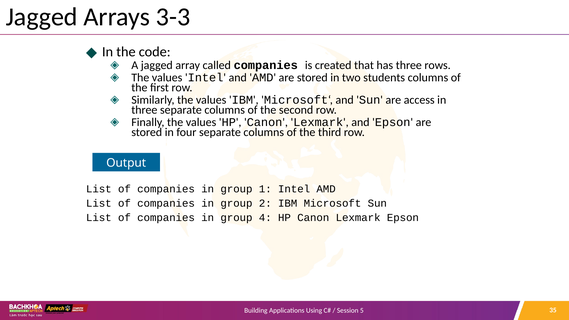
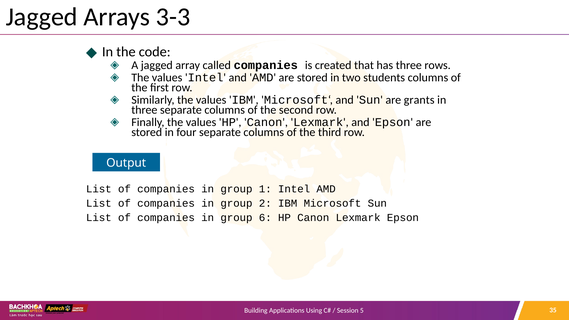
access: access -> grants (419, 100)
4: 4 -> 6 (265, 218)
